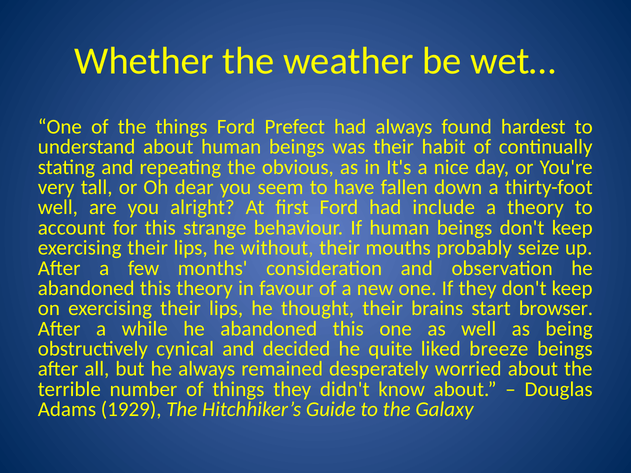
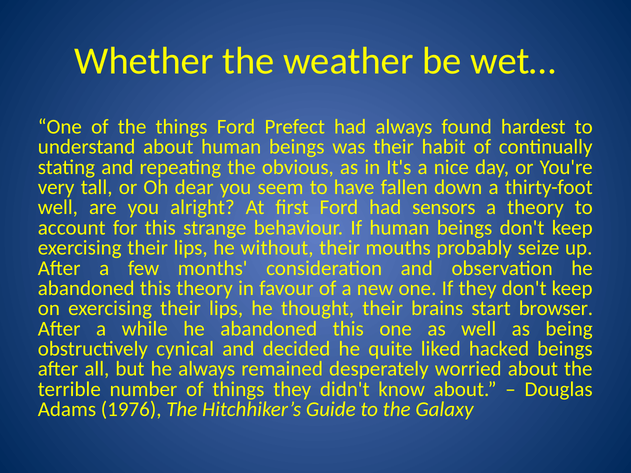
include: include -> sensors (444, 208)
breeze: breeze -> hacked (499, 349)
1929: 1929 -> 1976 (131, 410)
